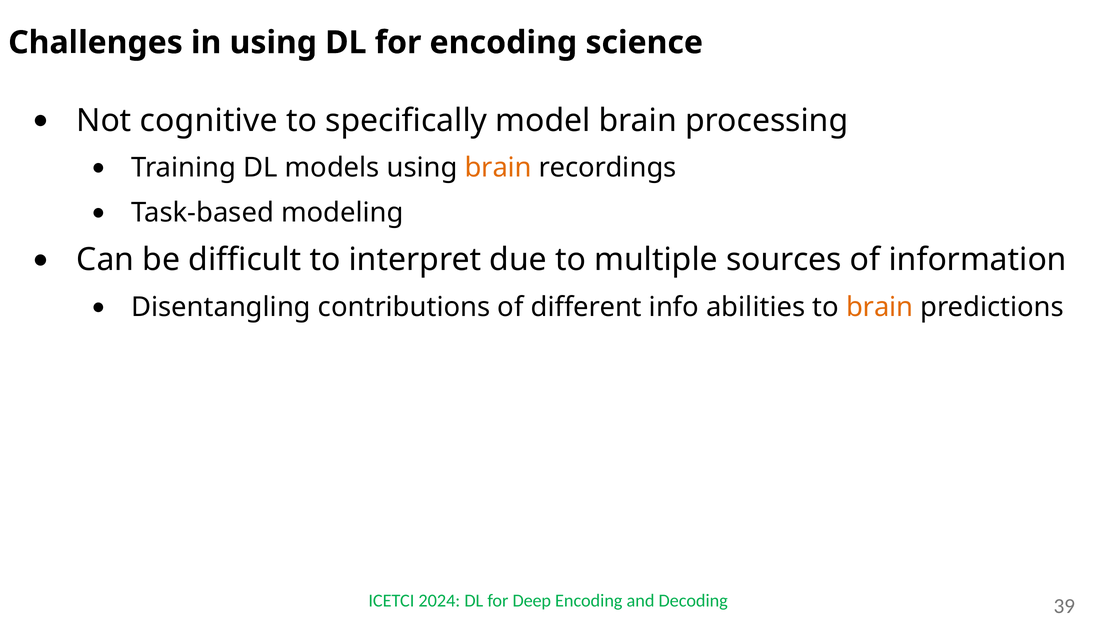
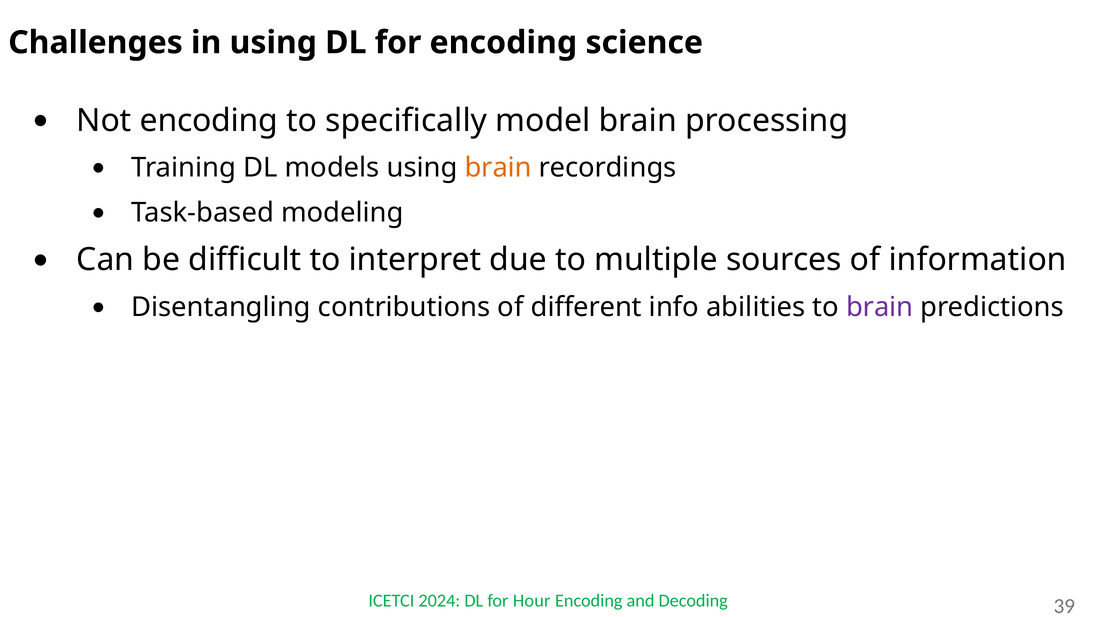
Not cognitive: cognitive -> encoding (209, 121)
brain colour: orange -> purple (880, 307)
Deep: Deep -> Hour (532, 601)
